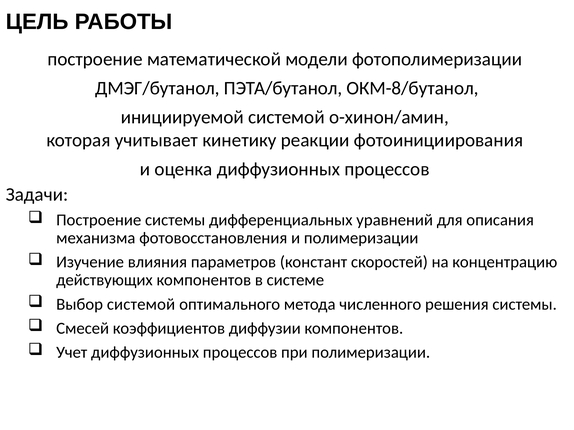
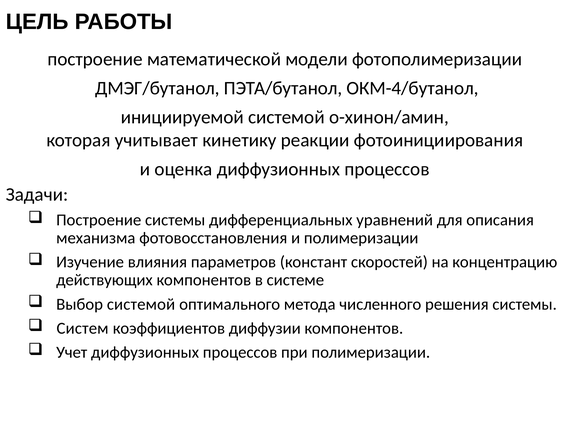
ОКМ-8/бутанол: ОКМ-8/бутанол -> ОКМ-4/бутанол (413, 88)
Смесей: Смесей -> Систем (83, 329)
